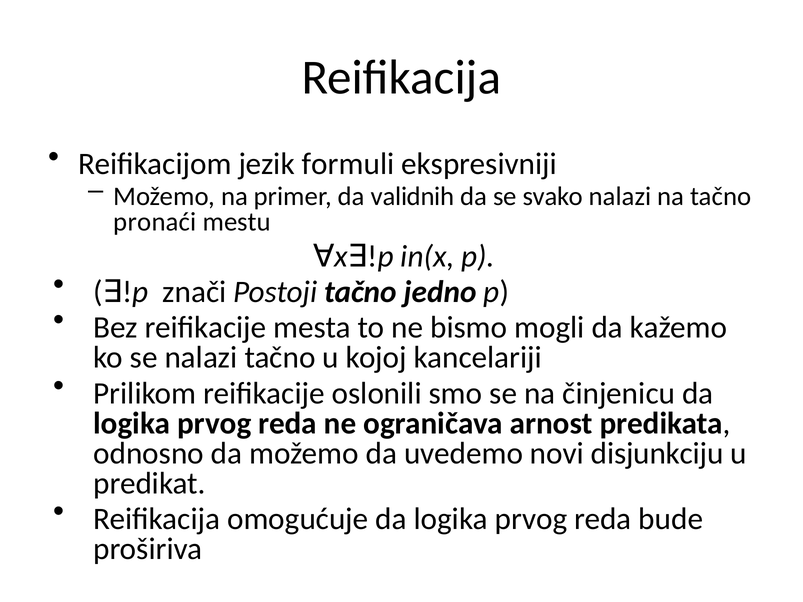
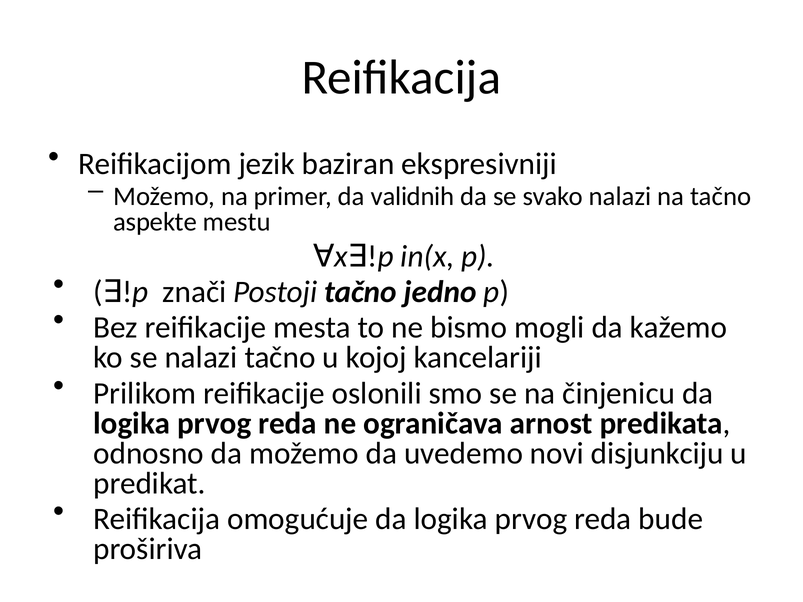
formuli: formuli -> baziran (348, 164)
pronaći: pronaći -> aspekte (155, 222)
